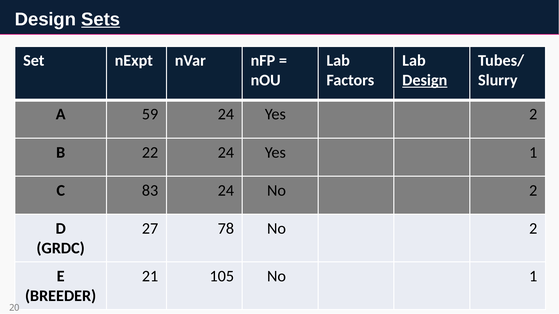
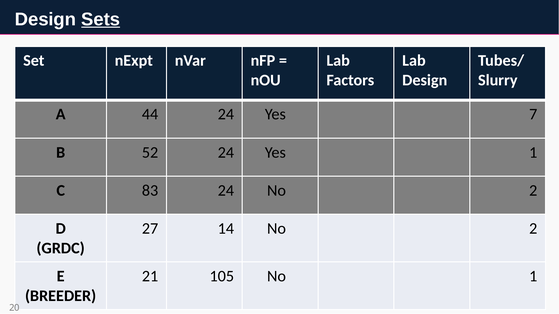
Design underline: present -> none (425, 80)
59: 59 -> 44 (150, 114)
2: 2 -> 7 (533, 114)
22: 22 -> 52 (150, 153)
78: 78 -> 14 (226, 229)
